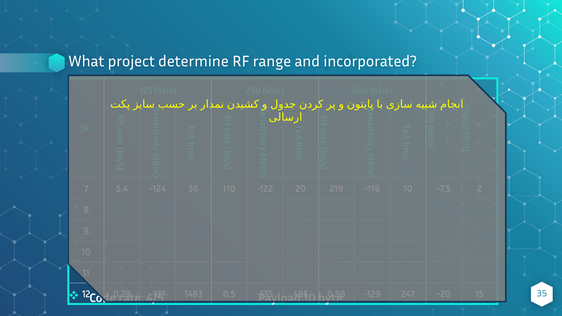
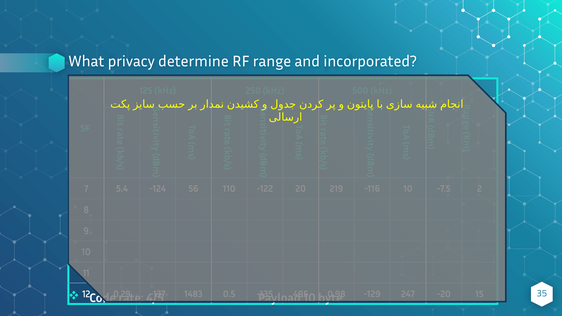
project: project -> privacy (131, 61)
